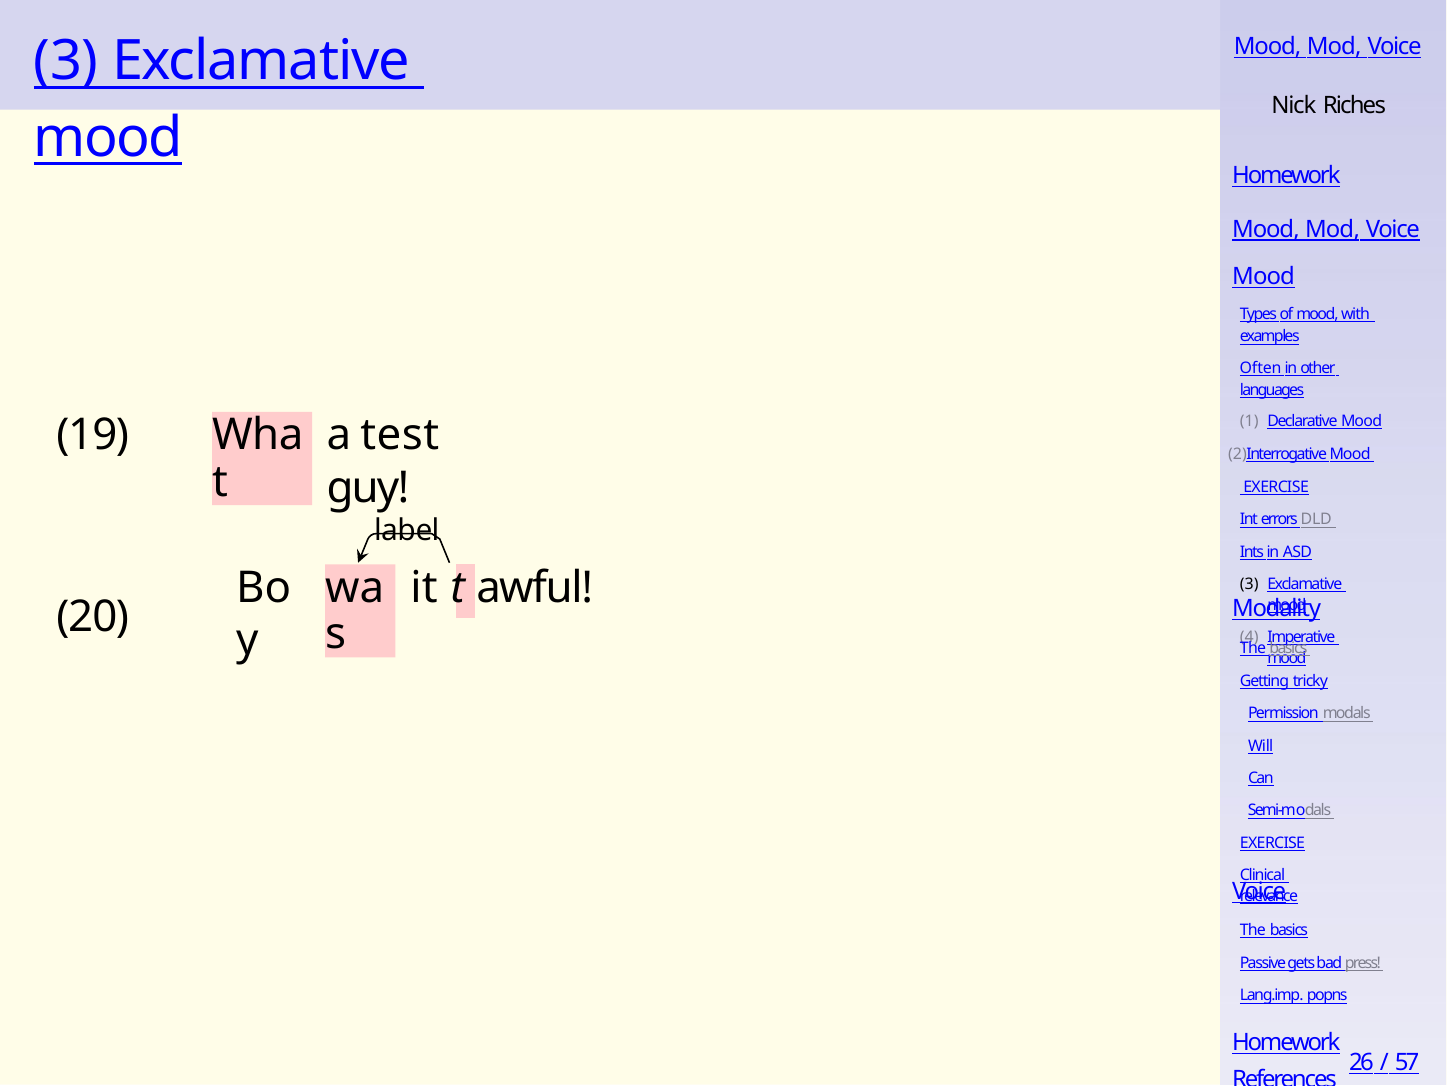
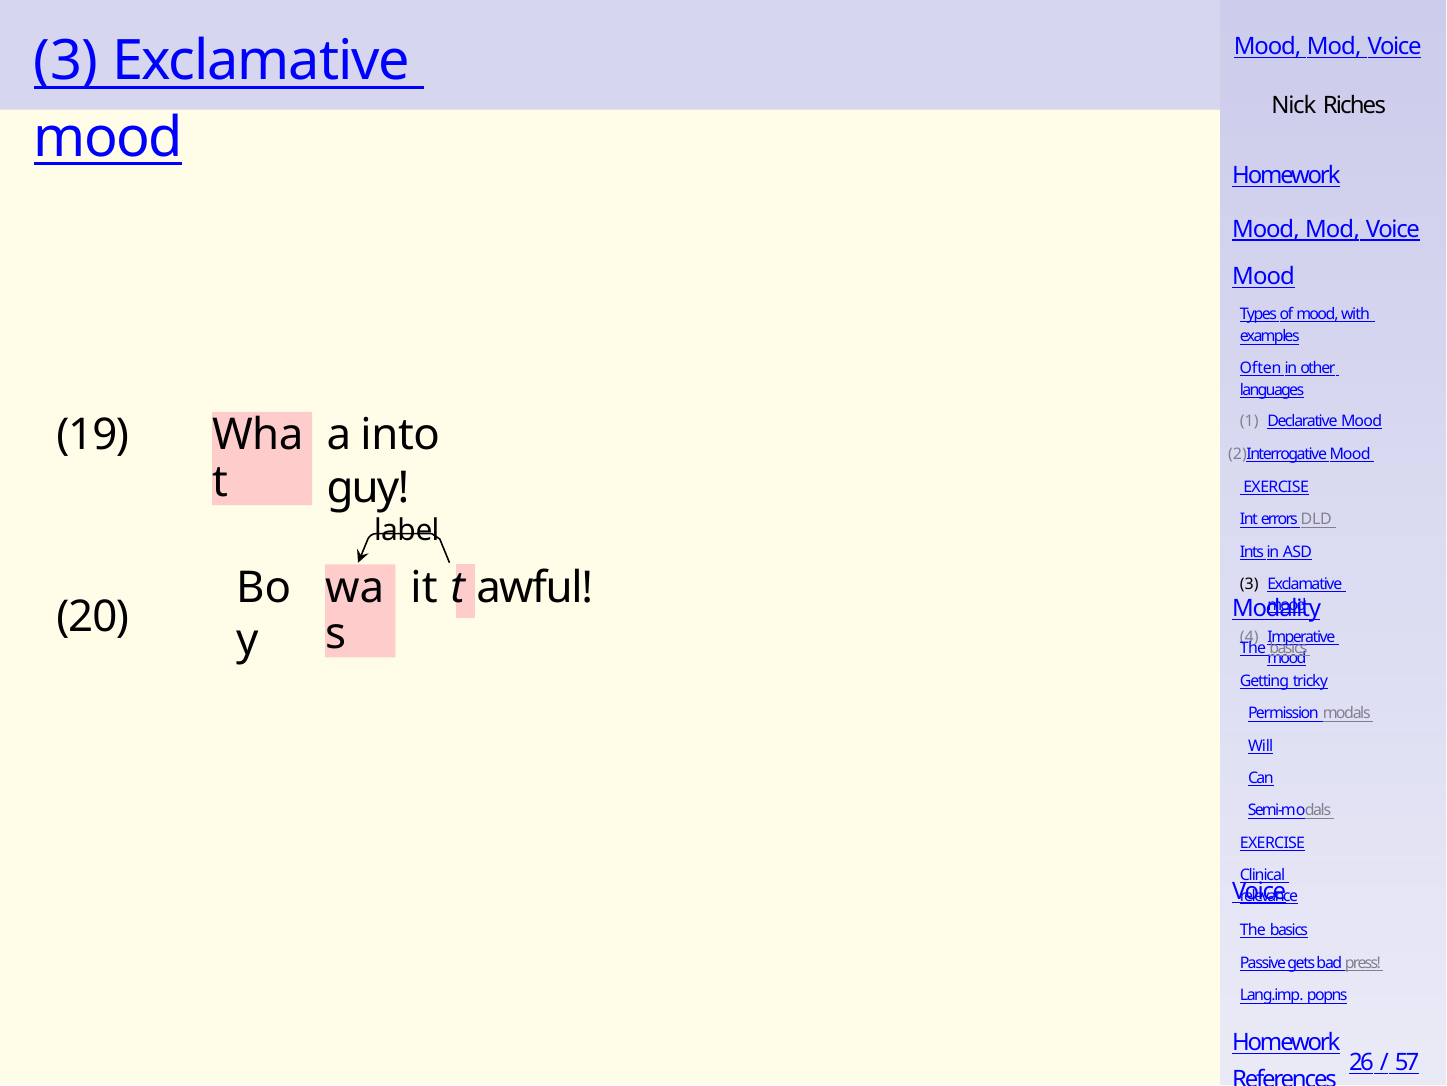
test: test -> into (400, 435)
